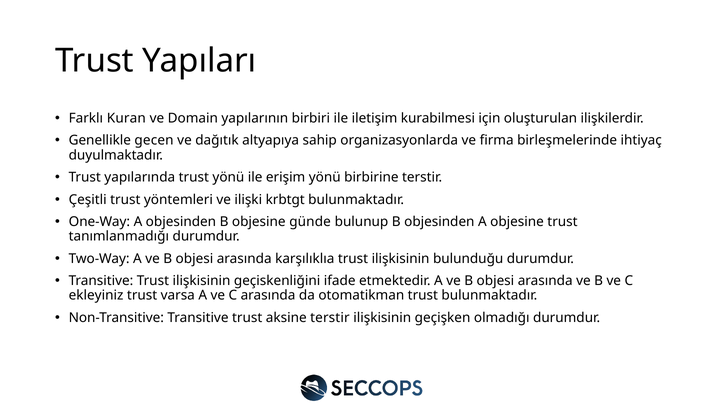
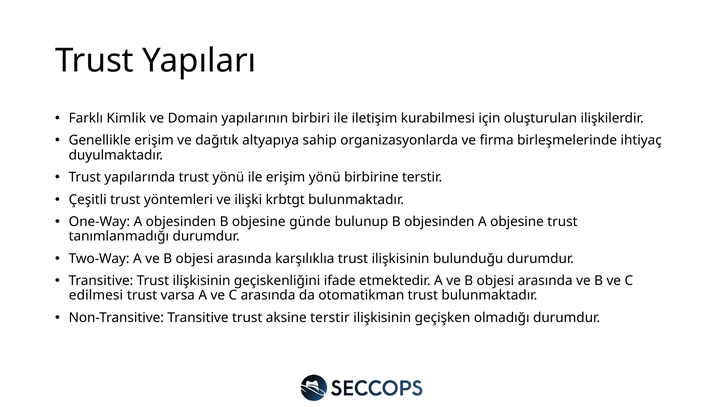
Kuran: Kuran -> Kimlik (126, 118)
Genellikle gecen: gecen -> erişim (154, 140)
ekleyiniz: ekleyiniz -> edilmesi (96, 295)
